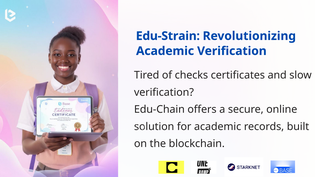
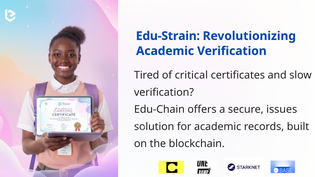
checks: checks -> critical (191, 75)
online: online -> issues (282, 110)
